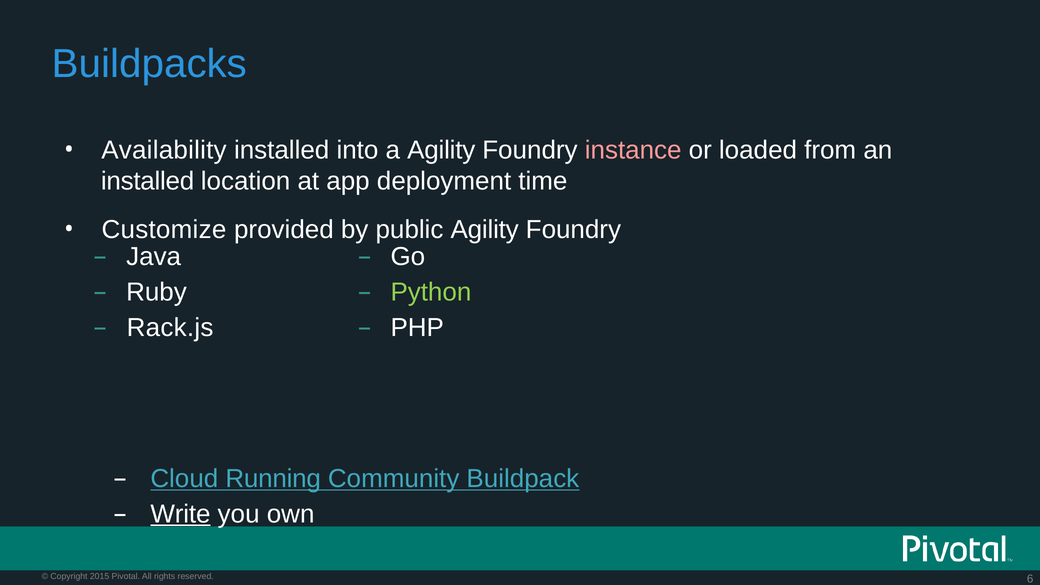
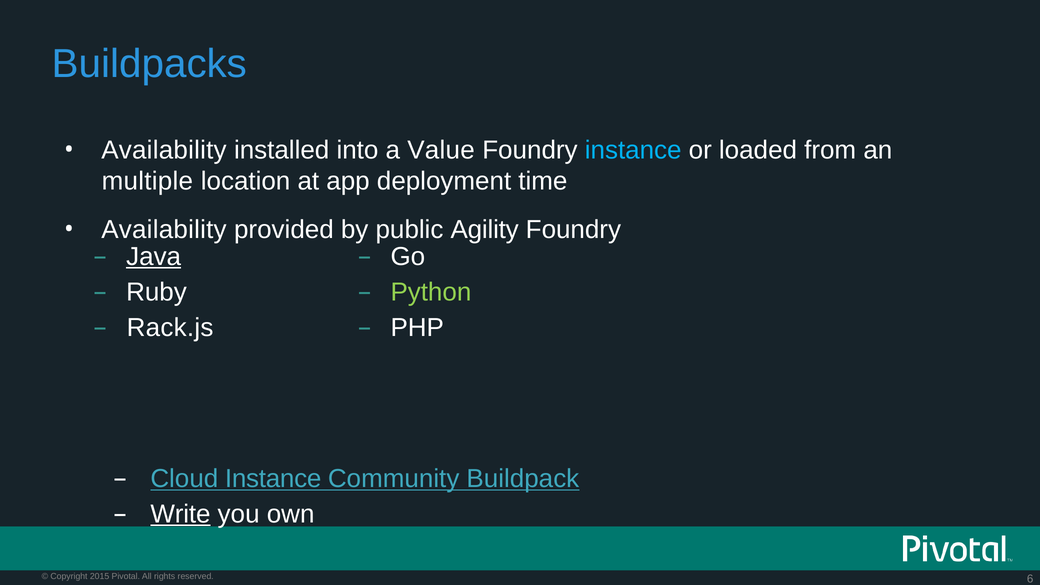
a Agility: Agility -> Value (441, 150)
instance colour: pink -> light blue (633, 150)
installed: installed -> multiple (147, 181)
Customize: Customize -> Availability (164, 230)
Java underline: none -> present (154, 257)
Cloud Running: Running -> Instance (273, 479)
